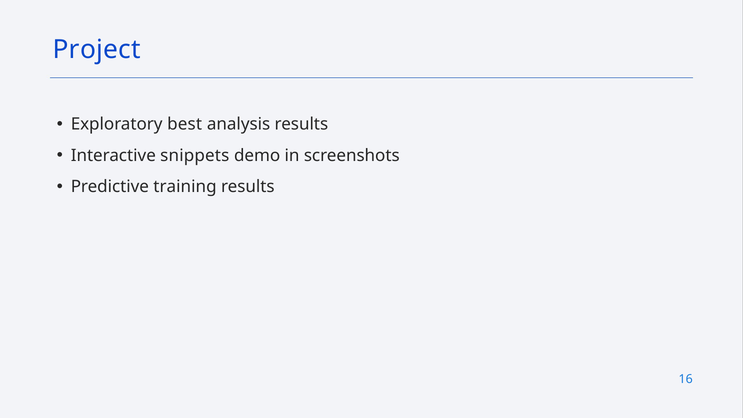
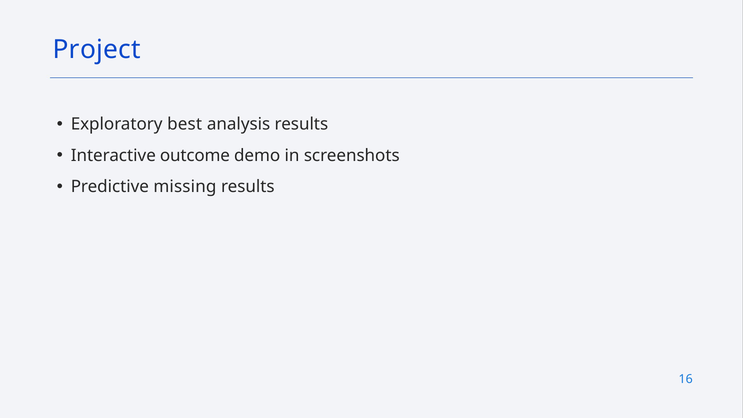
snippets: snippets -> outcome (195, 156)
training: training -> missing (185, 187)
